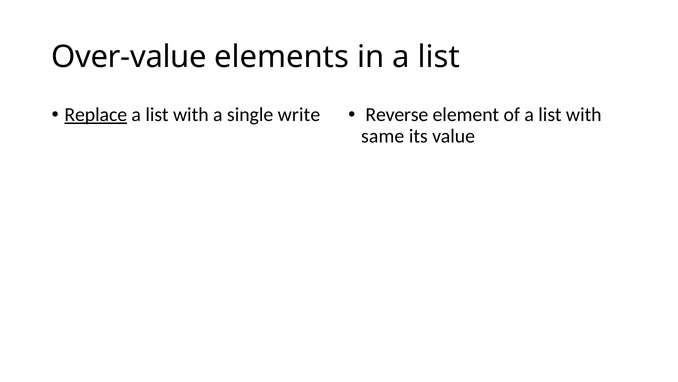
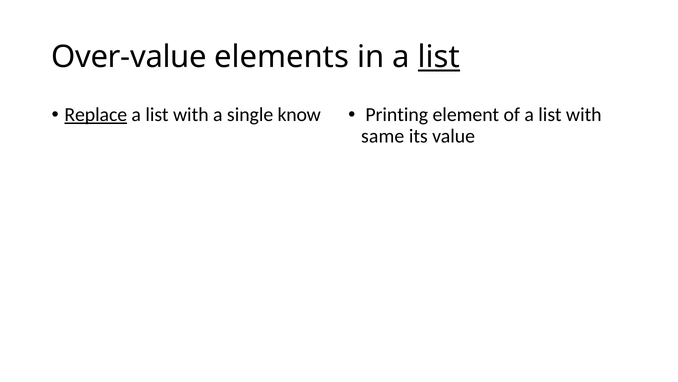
list underline: none -> present (439, 57)
write: write -> know (299, 115)
Reverse: Reverse -> Printing (397, 115)
